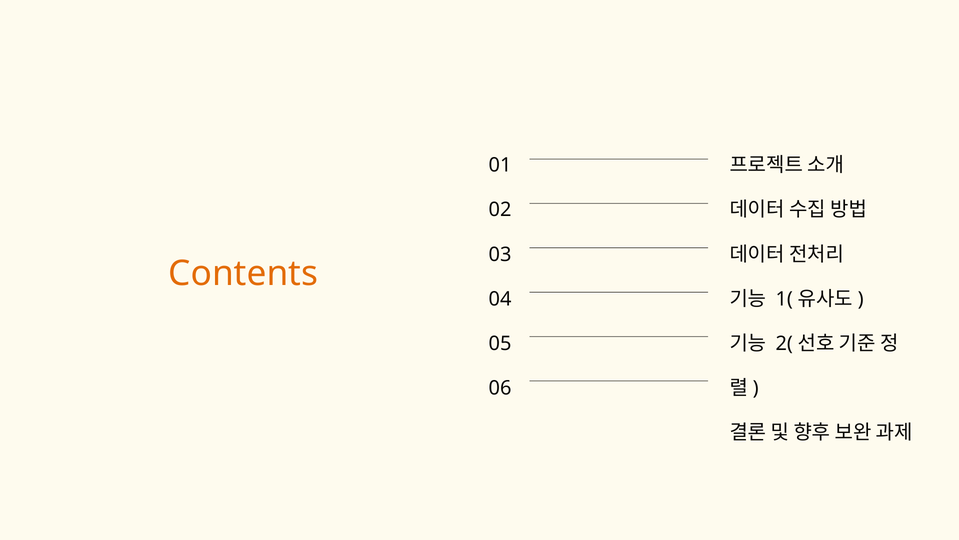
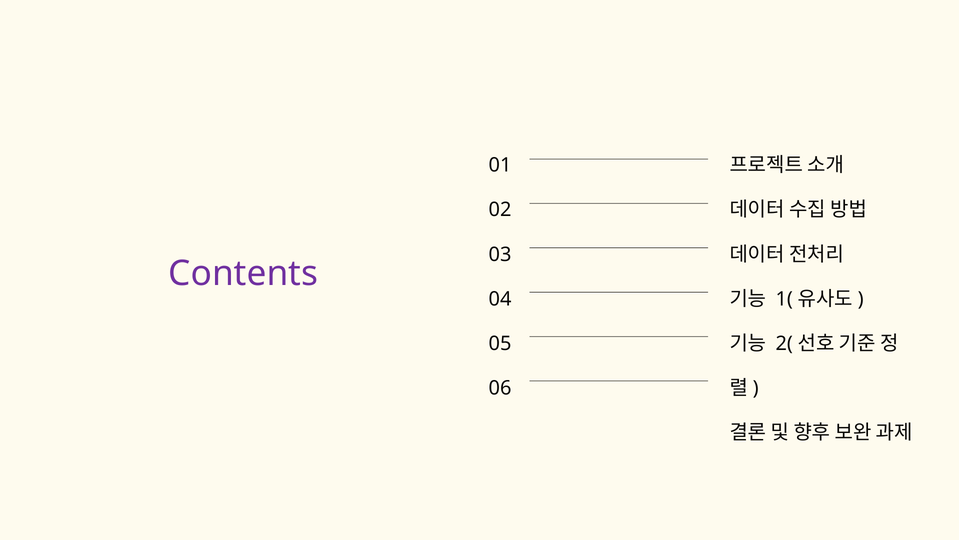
Contents colour: orange -> purple (243, 273)
